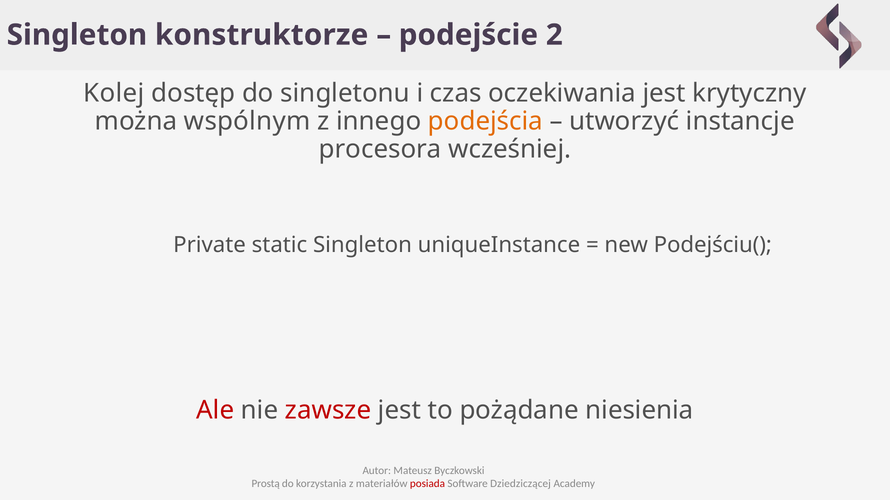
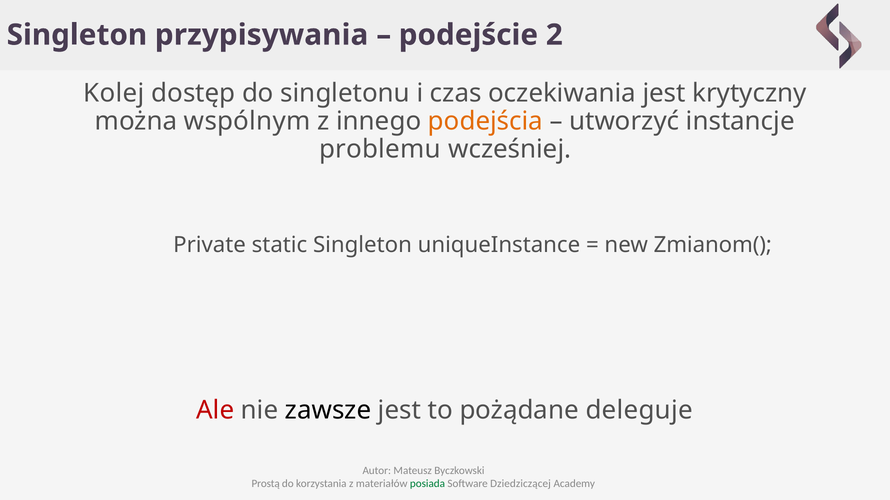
konstruktorze: konstruktorze -> przypisywania (262, 35)
procesora: procesora -> problemu (380, 149)
Podejściu(: Podejściu( -> Zmianom( (713, 245)
zawsze colour: red -> black (328, 410)
niesienia: niesienia -> deleguje (639, 410)
posiada colour: red -> green (427, 484)
